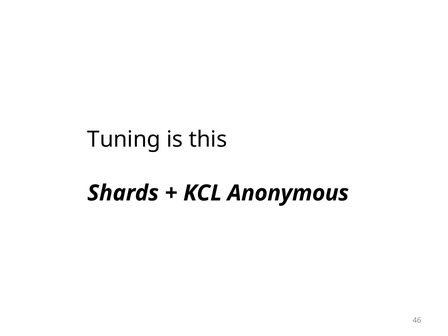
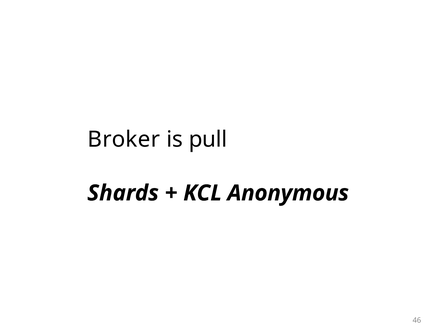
Tuning: Tuning -> Broker (124, 139)
this: this -> pull (208, 139)
